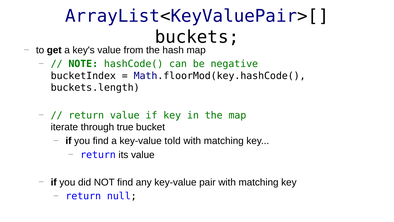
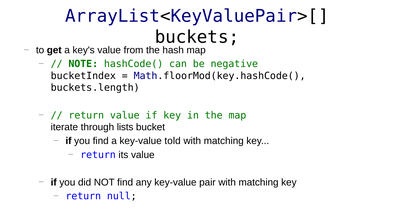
true: true -> lists (125, 127)
